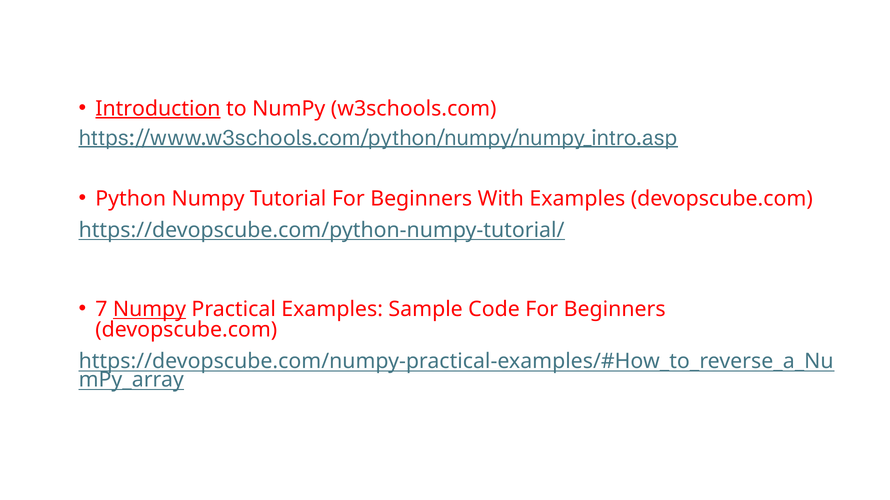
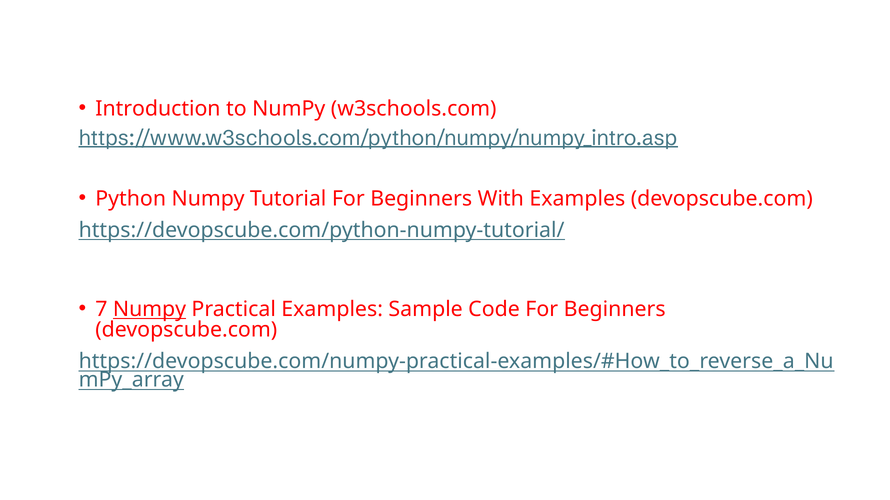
Introduction underline: present -> none (158, 109)
